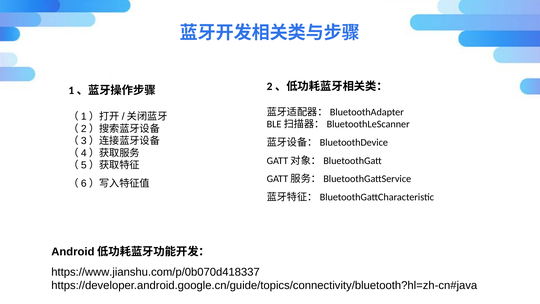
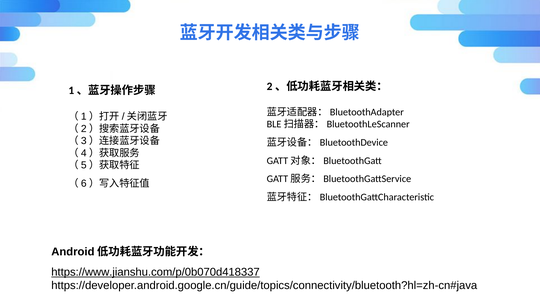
https://www.jianshu.com/p/0b070d418337 underline: none -> present (156, 272)
